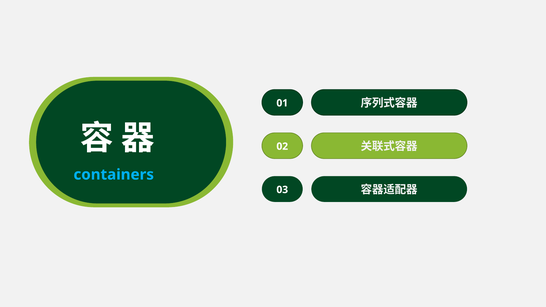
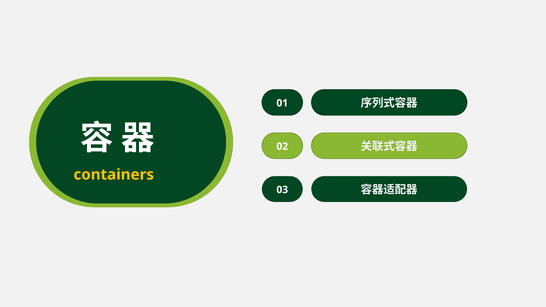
containers colour: light blue -> yellow (114, 175)
